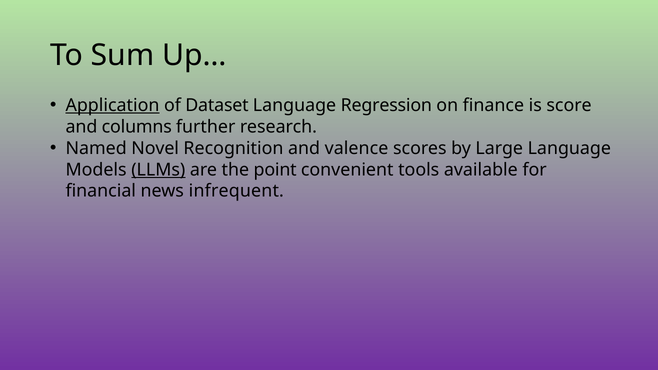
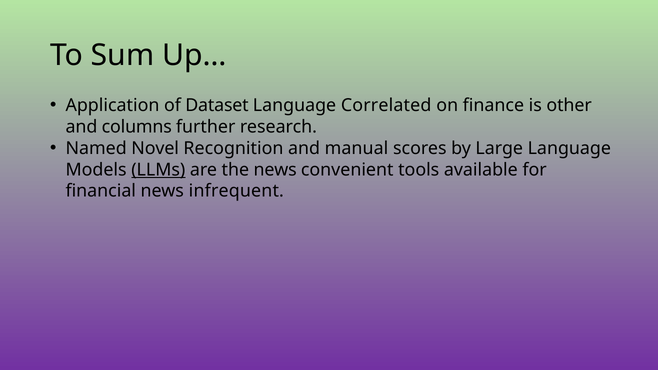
Application underline: present -> none (112, 106)
Regression: Regression -> Correlated (386, 106)
score: score -> other (569, 106)
valence: valence -> manual (356, 148)
the point: point -> news (275, 170)
